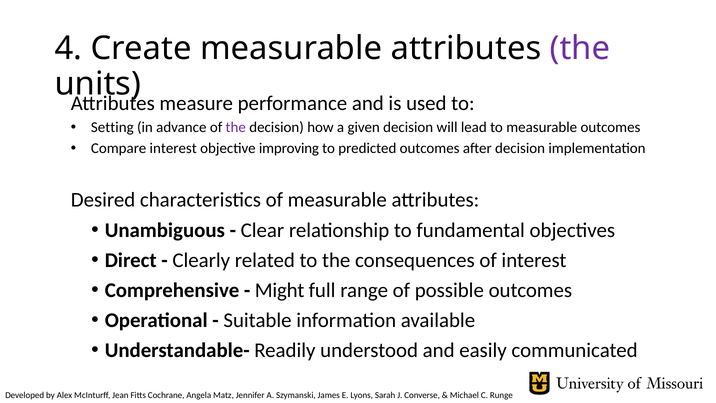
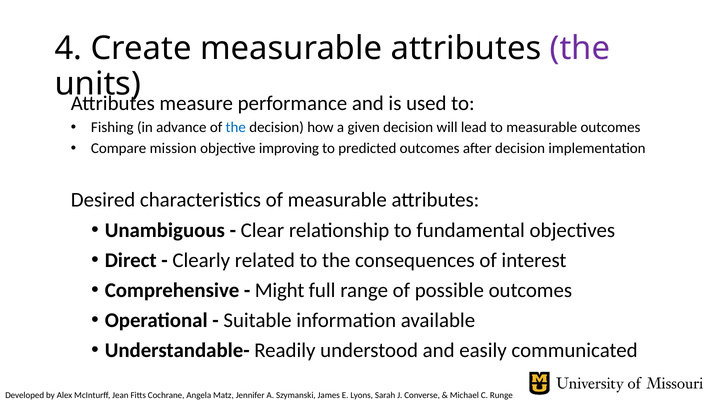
Setting: Setting -> Fishing (112, 127)
the colour: purple -> blue (236, 127)
Compare interest: interest -> mission (173, 148)
